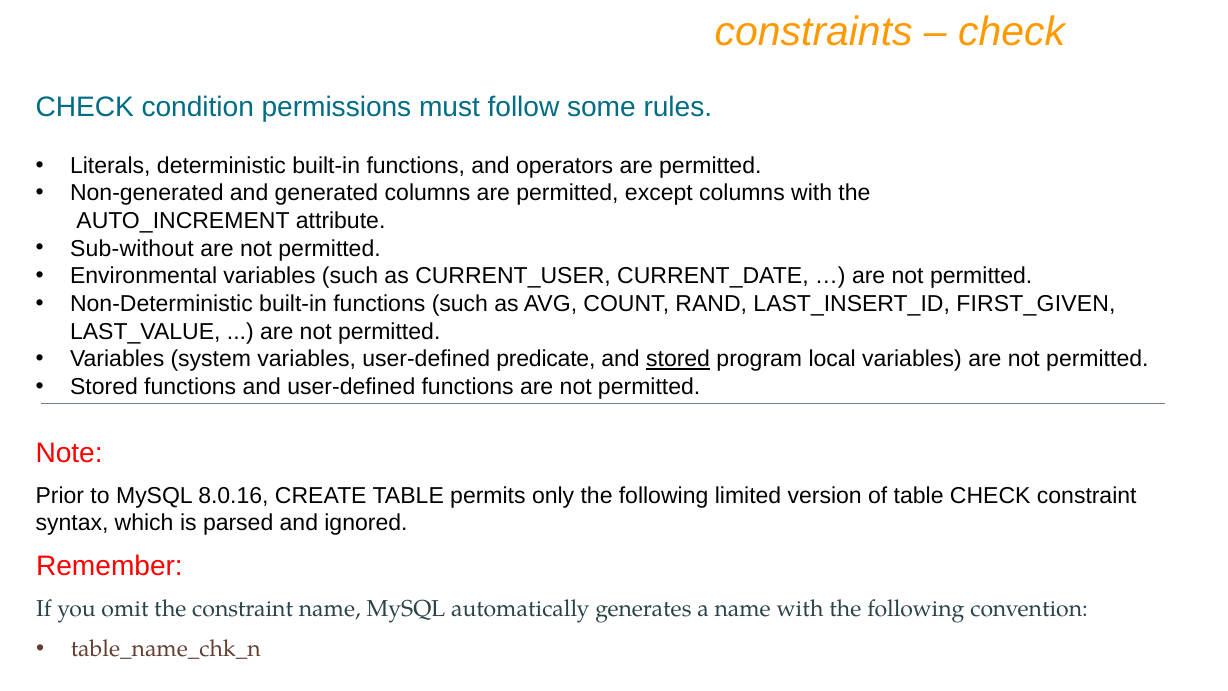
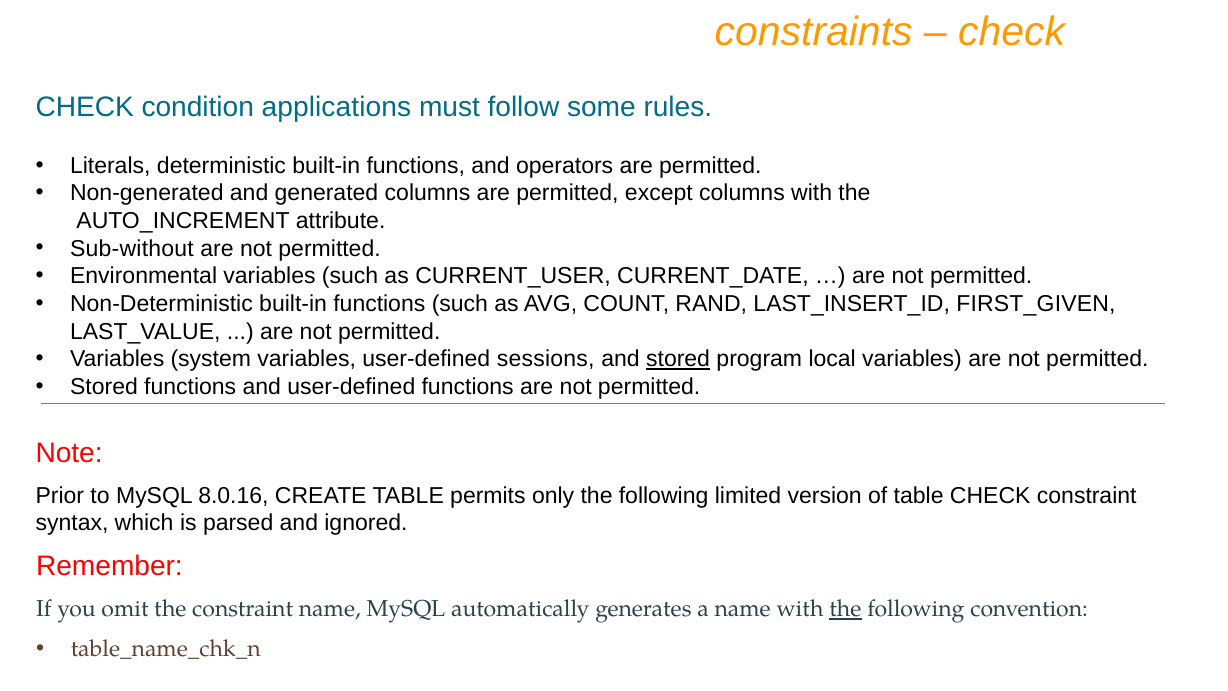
permissions: permissions -> applications (336, 108)
predicate: predicate -> sessions (546, 359)
the underline: none -> present (845, 609)
